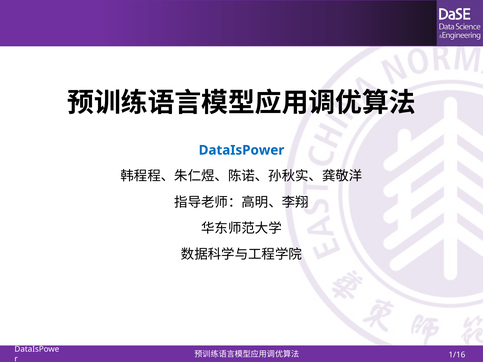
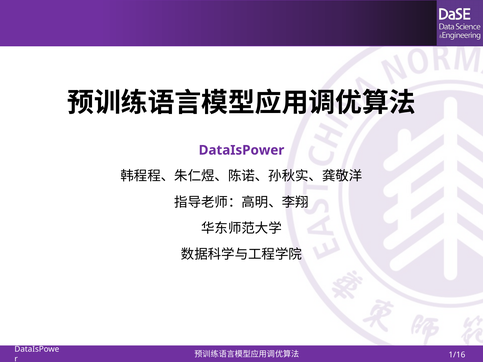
DataIsPower colour: blue -> purple (241, 150)
